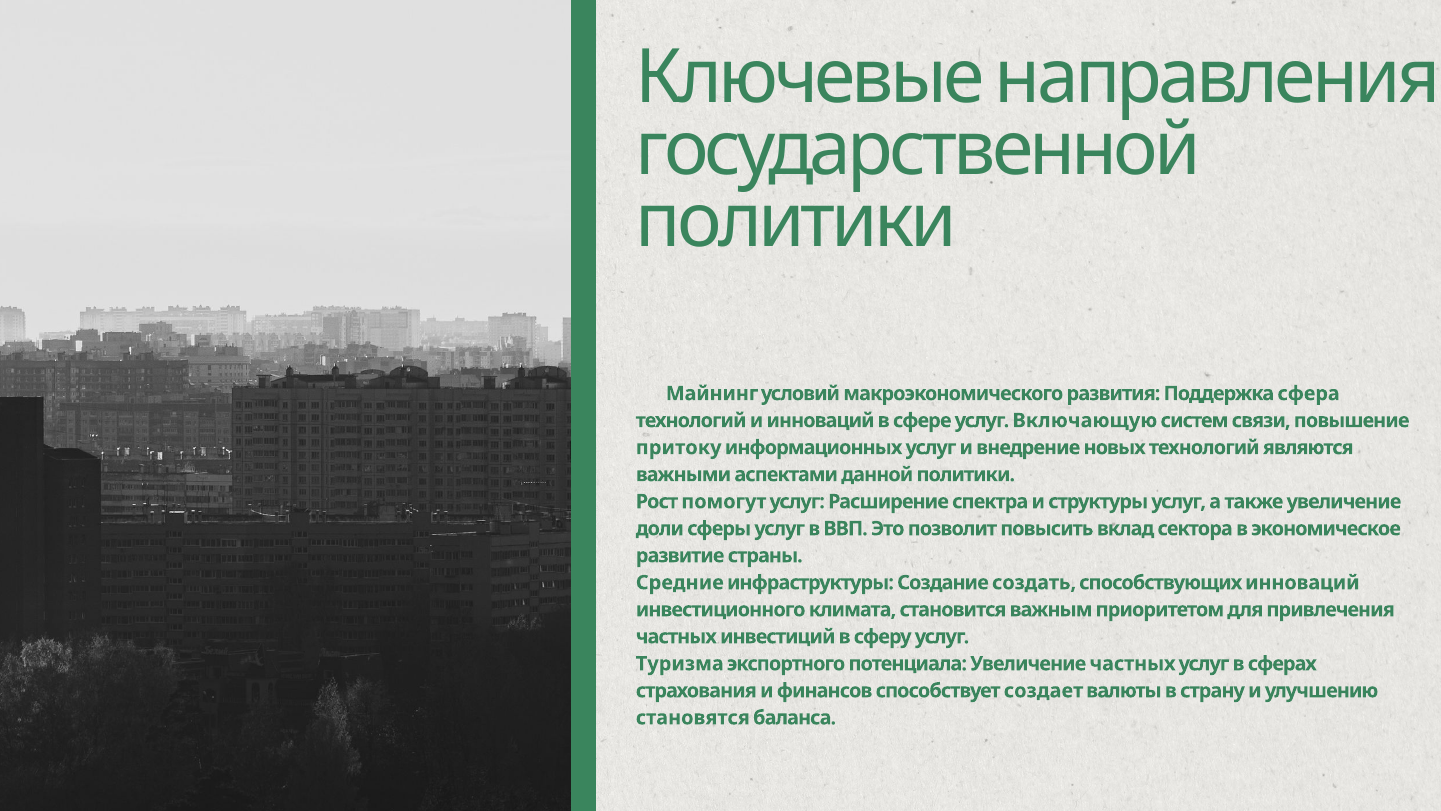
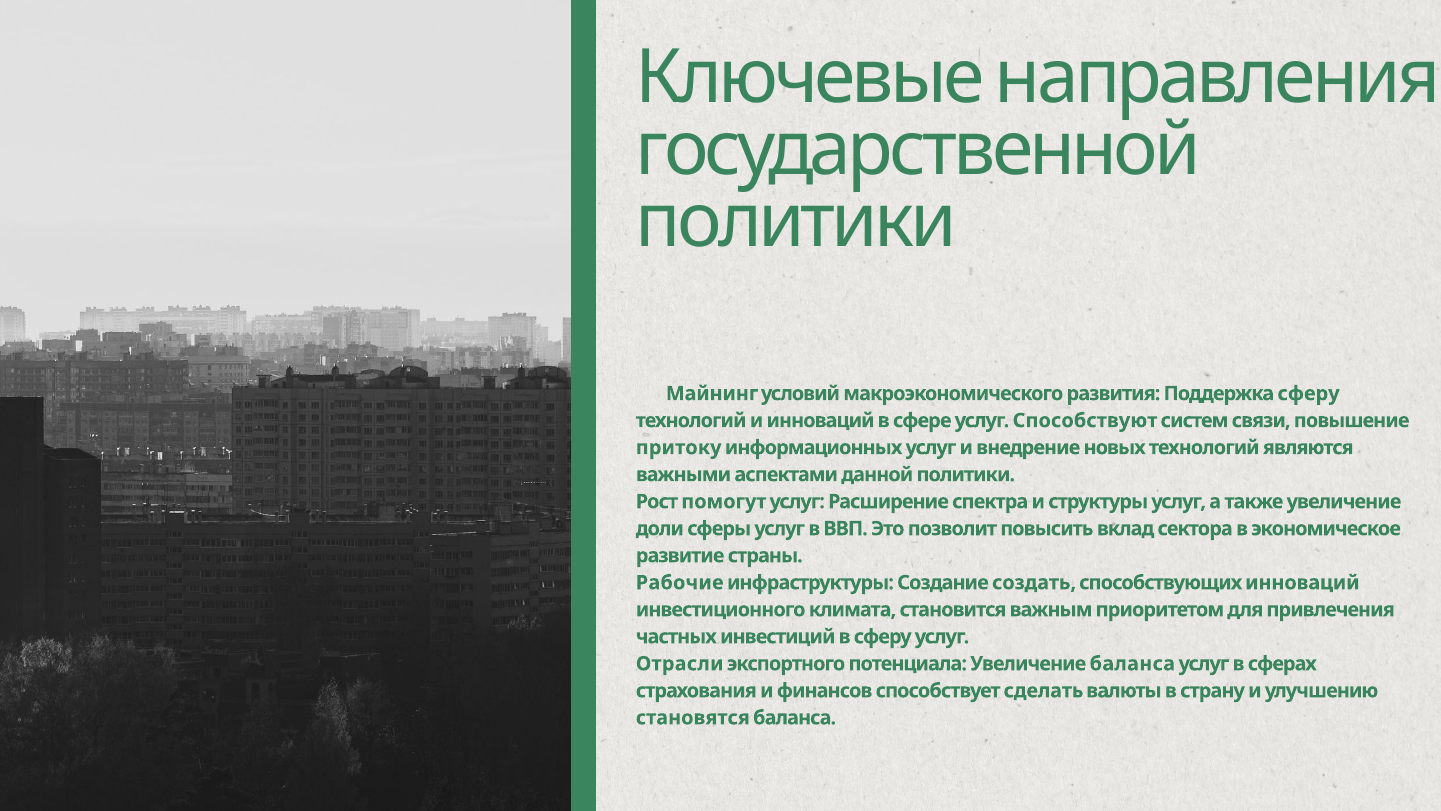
Поддержка сфера: сфера -> сферу (1308, 393)
Включающую: Включающую -> Способствуют (1085, 420)
Средние: Средние -> Рабочие (680, 582)
Туризма: Туризма -> Отрасли (680, 663)
Увеличение частных: частных -> баланса (1132, 663)
создает: создает -> сделать (1044, 690)
